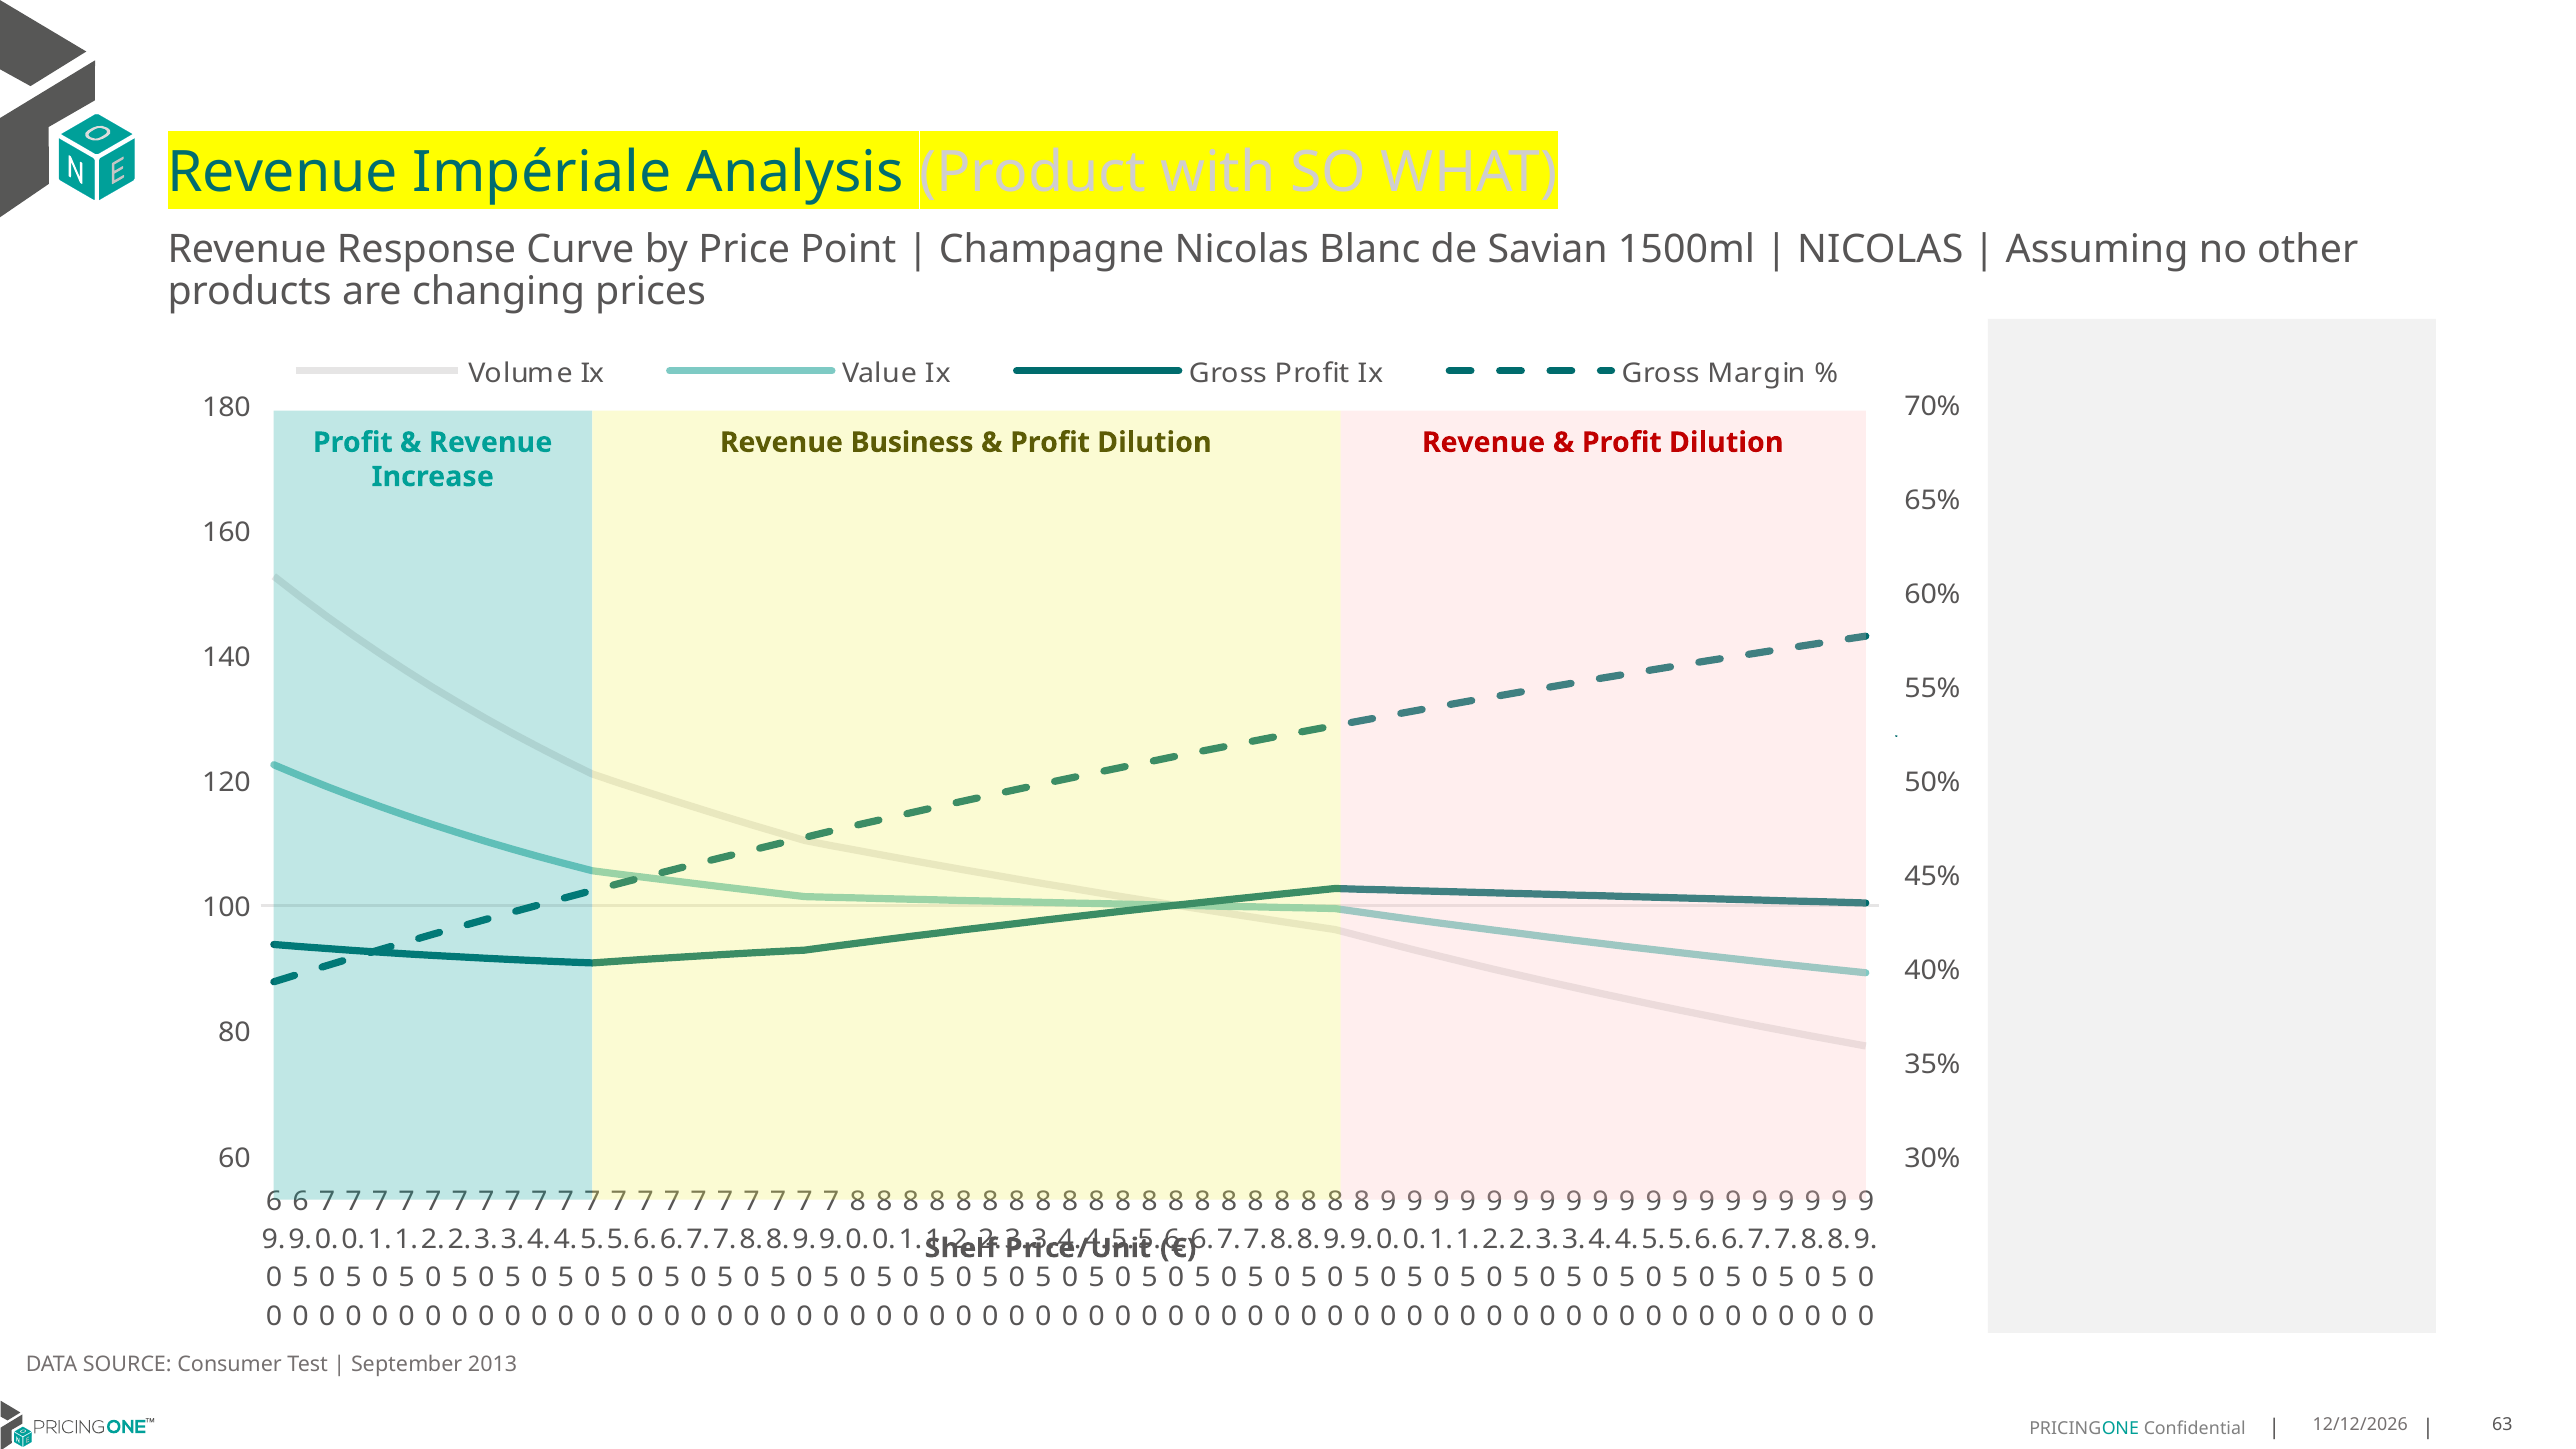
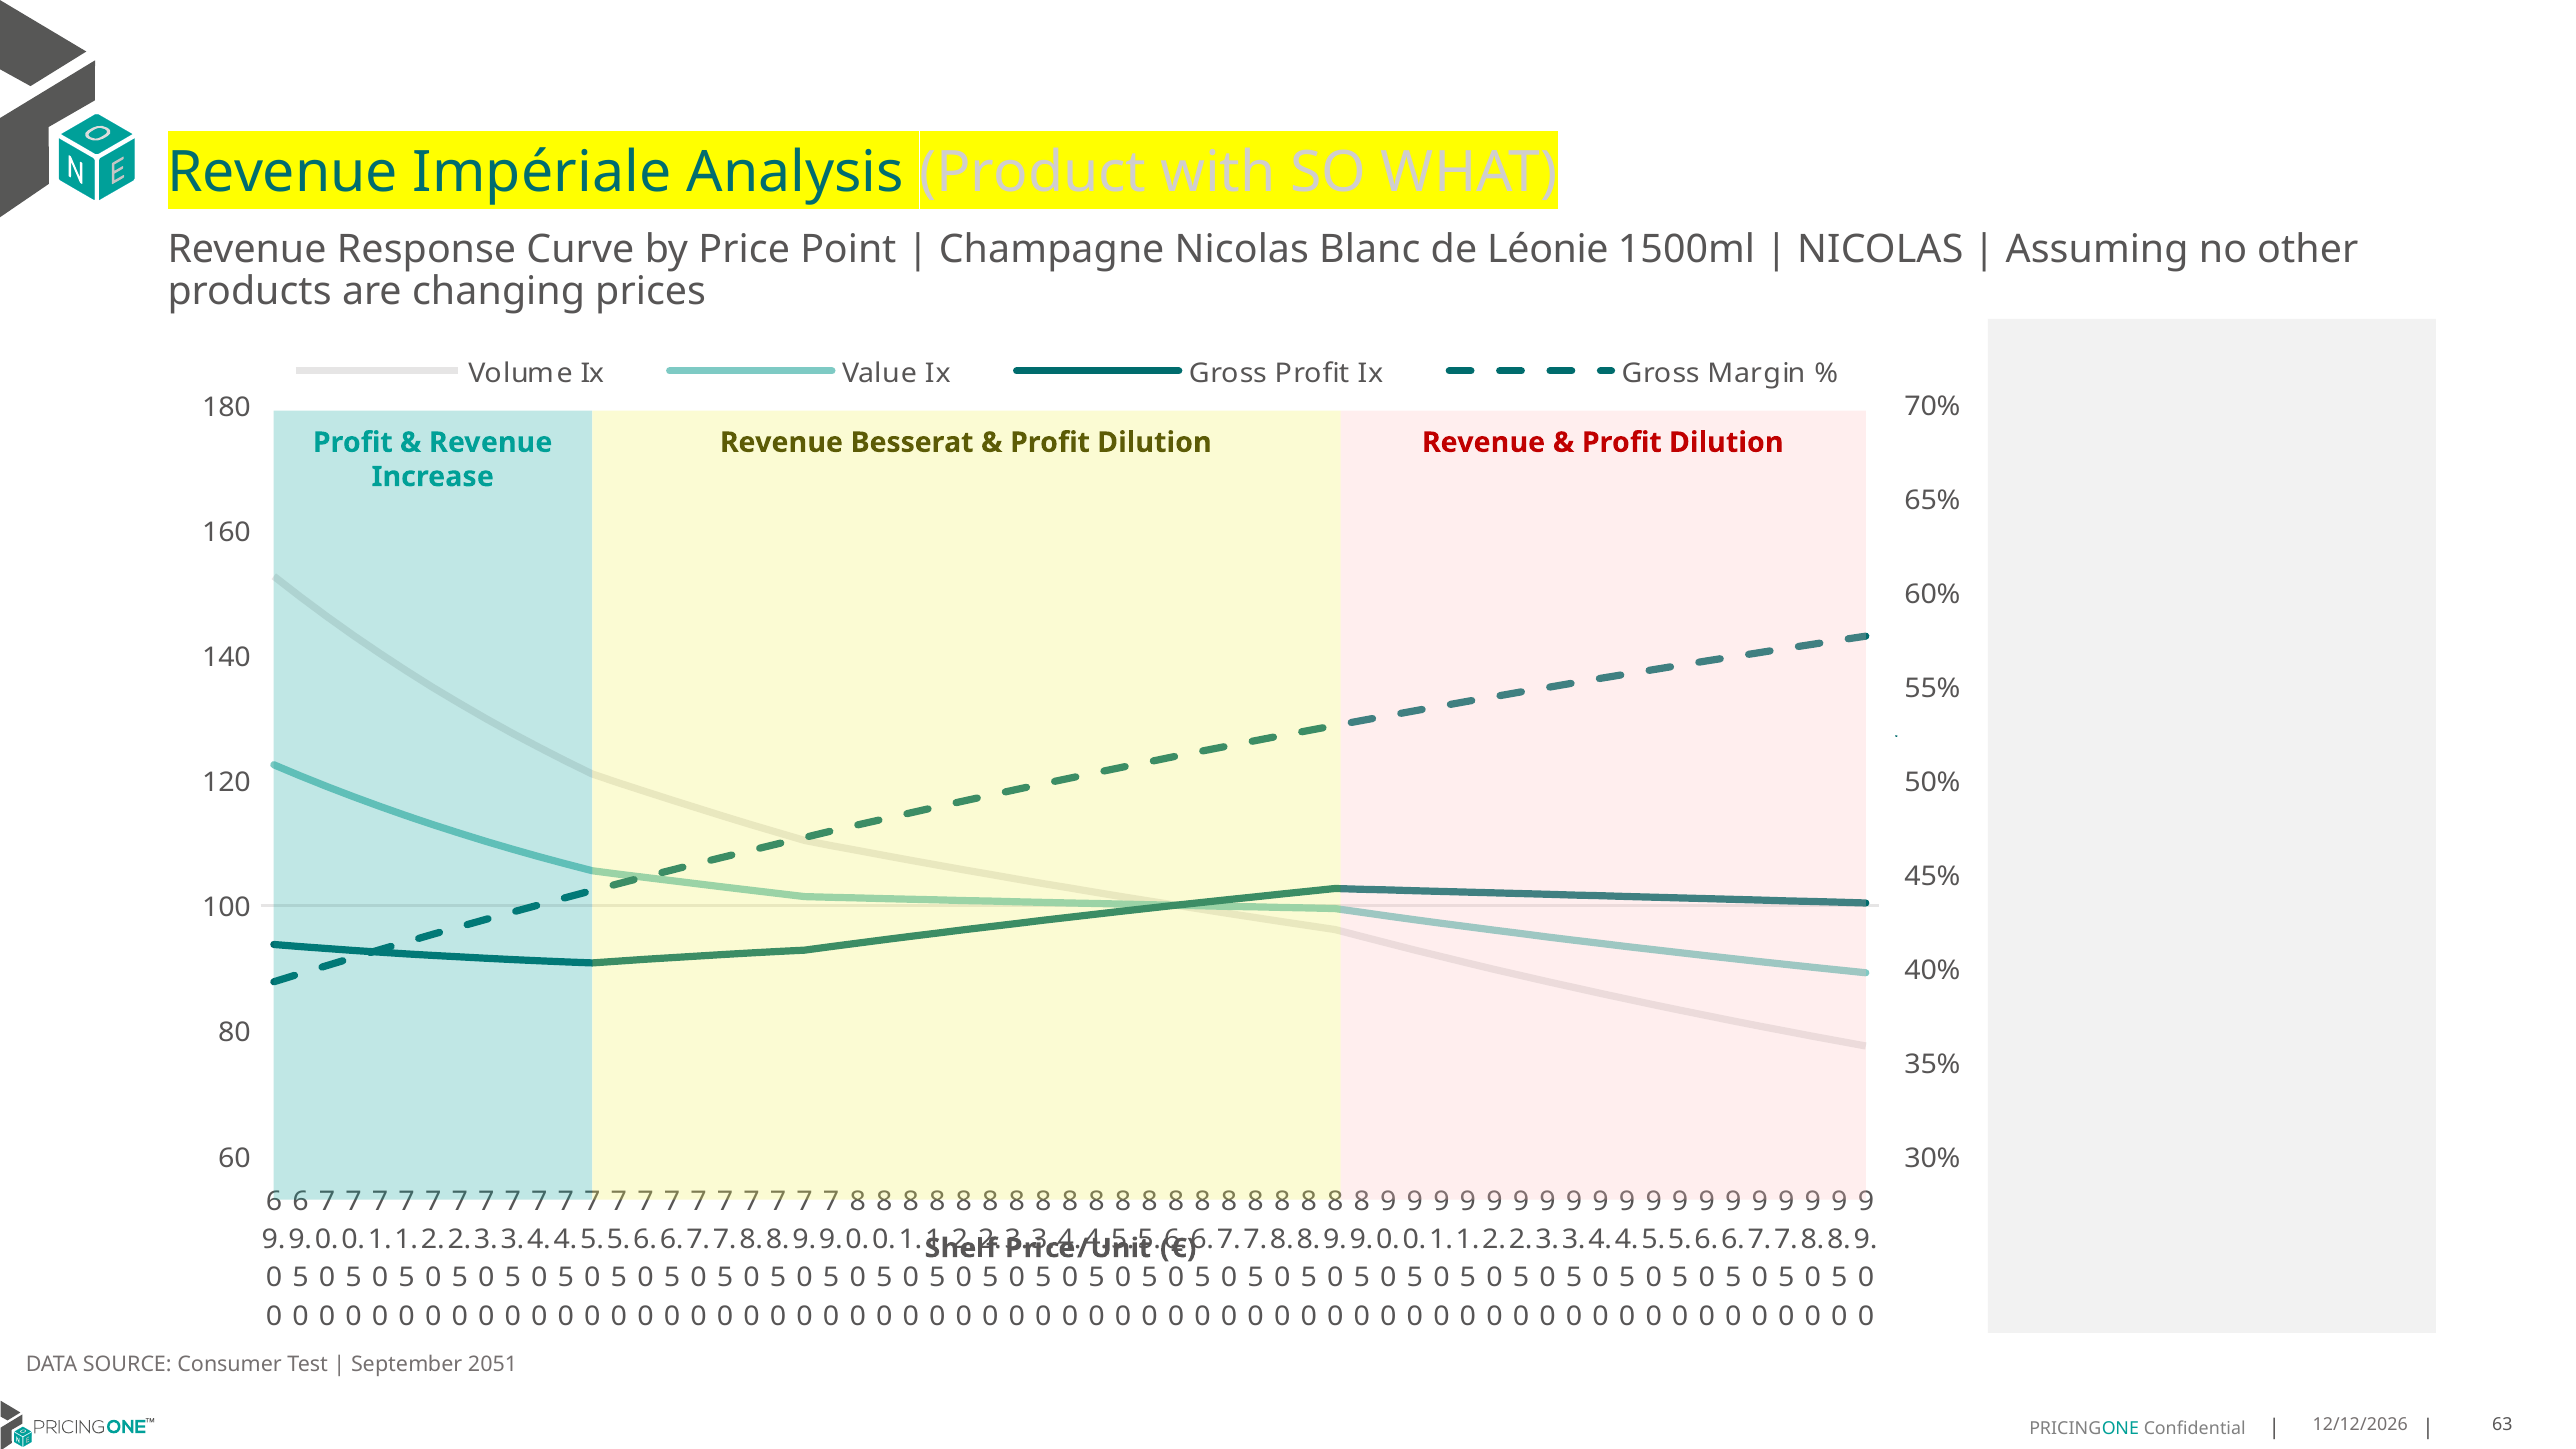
Savian: Savian -> Léonie (1548, 249)
Business: Business -> Besserat (912, 442)
2013: 2013 -> 2051 (493, 1365)
